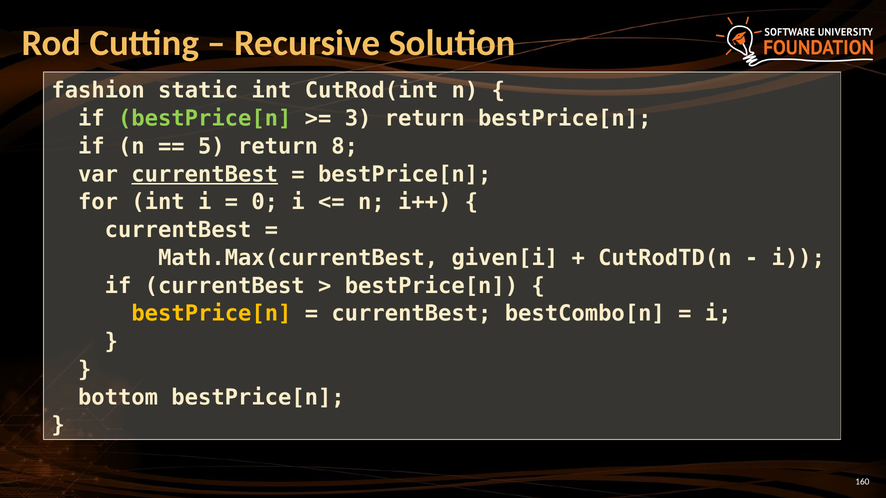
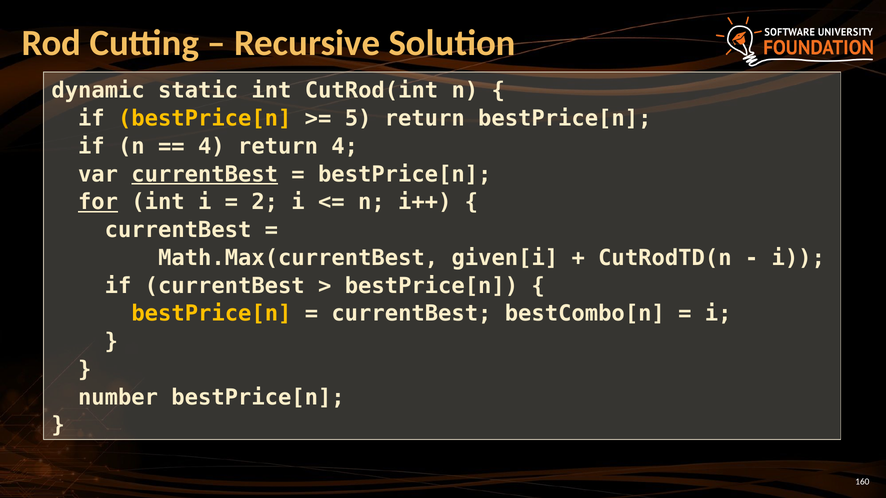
fashion: fashion -> dynamic (98, 91)
bestPrice[n colour: light green -> yellow (205, 119)
3: 3 -> 5 (358, 119)
5: 5 -> 4 (211, 147)
return 8: 8 -> 4 (345, 147)
for underline: none -> present (98, 202)
0: 0 -> 2 (265, 202)
bottom: bottom -> number (118, 398)
